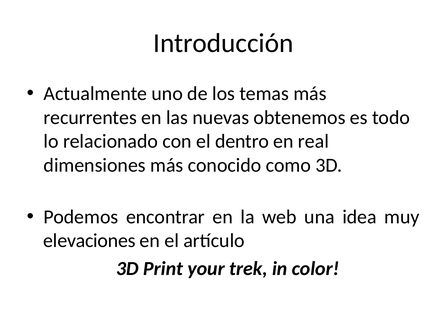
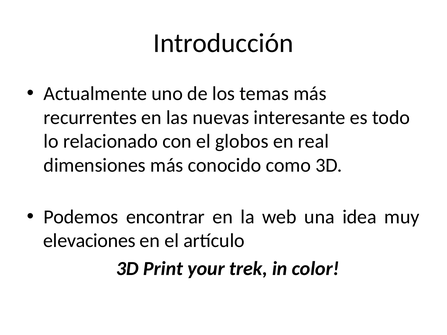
obtenemos: obtenemos -> interesante (300, 118)
dentro: dentro -> globos (242, 142)
